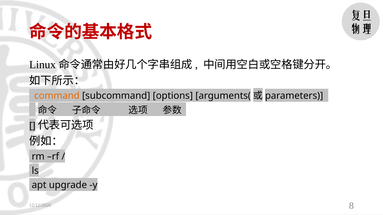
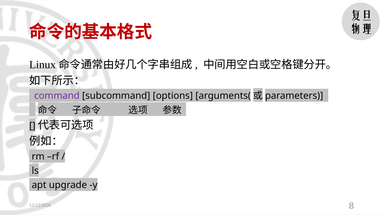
command colour: orange -> purple (57, 96)
